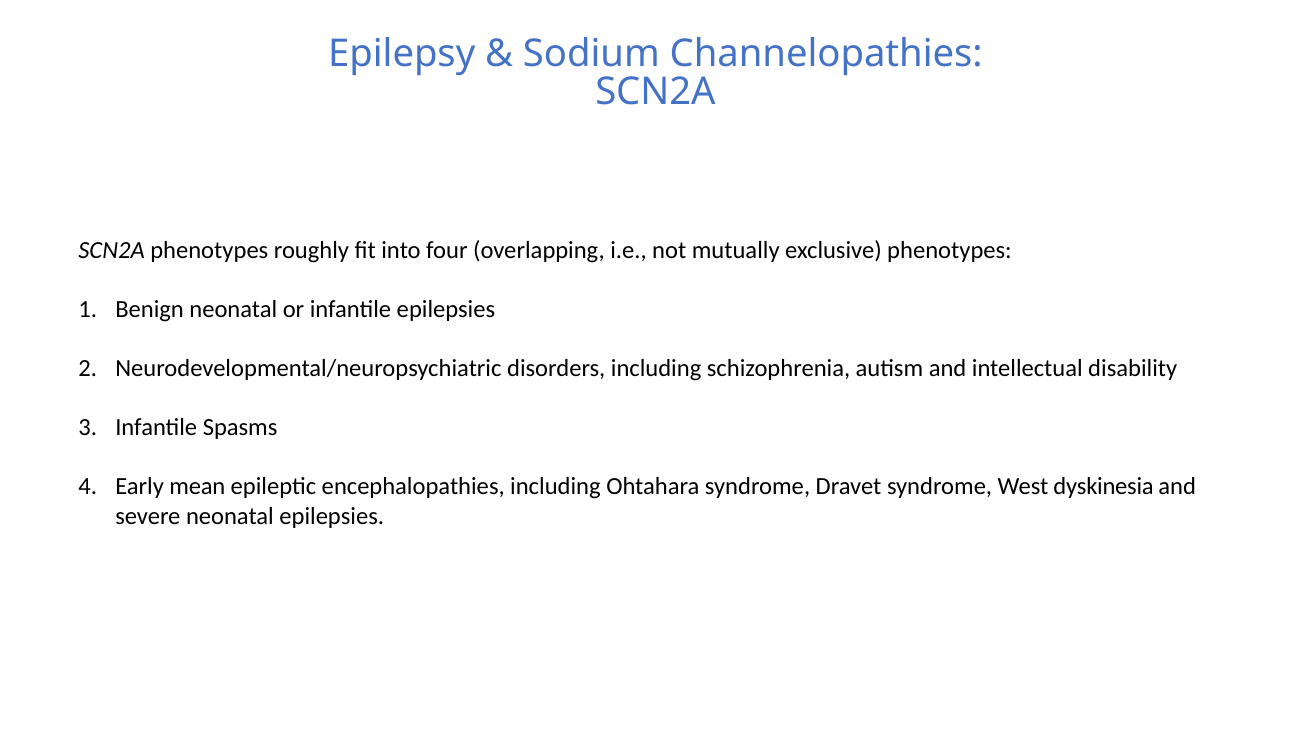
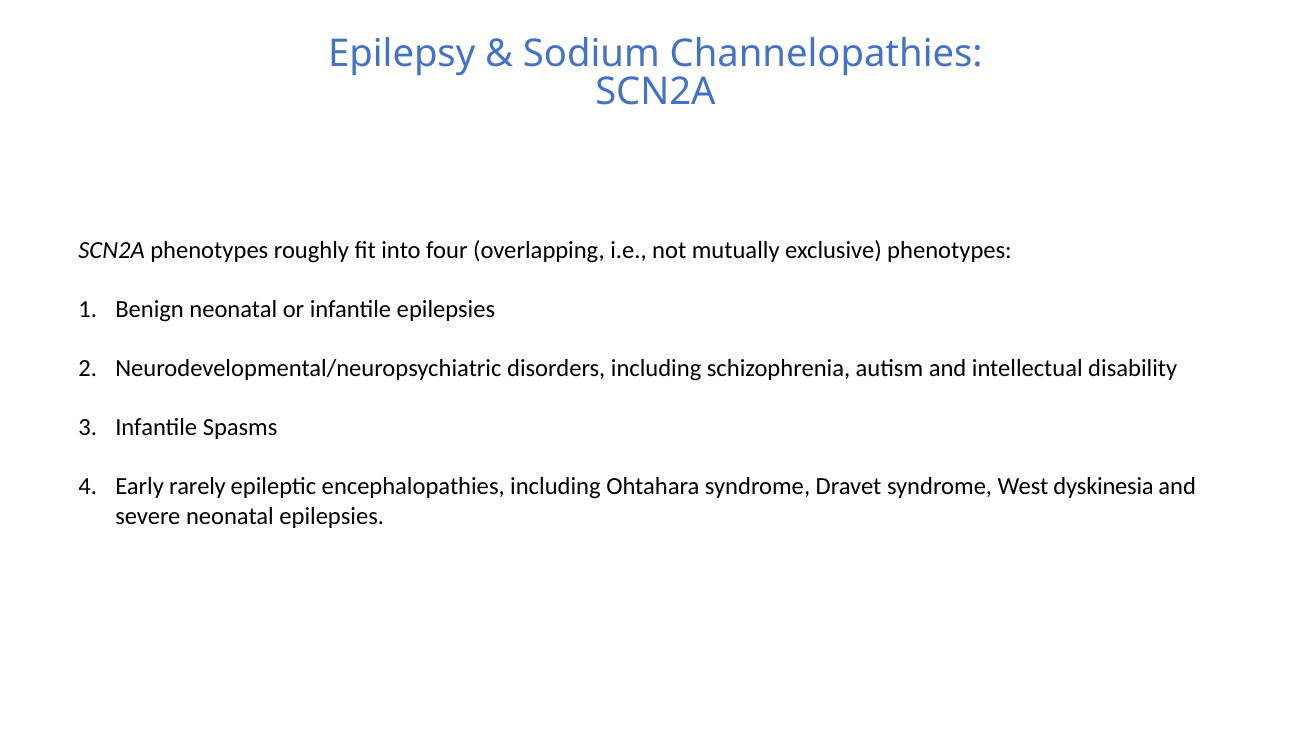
mean: mean -> rarely (197, 486)
